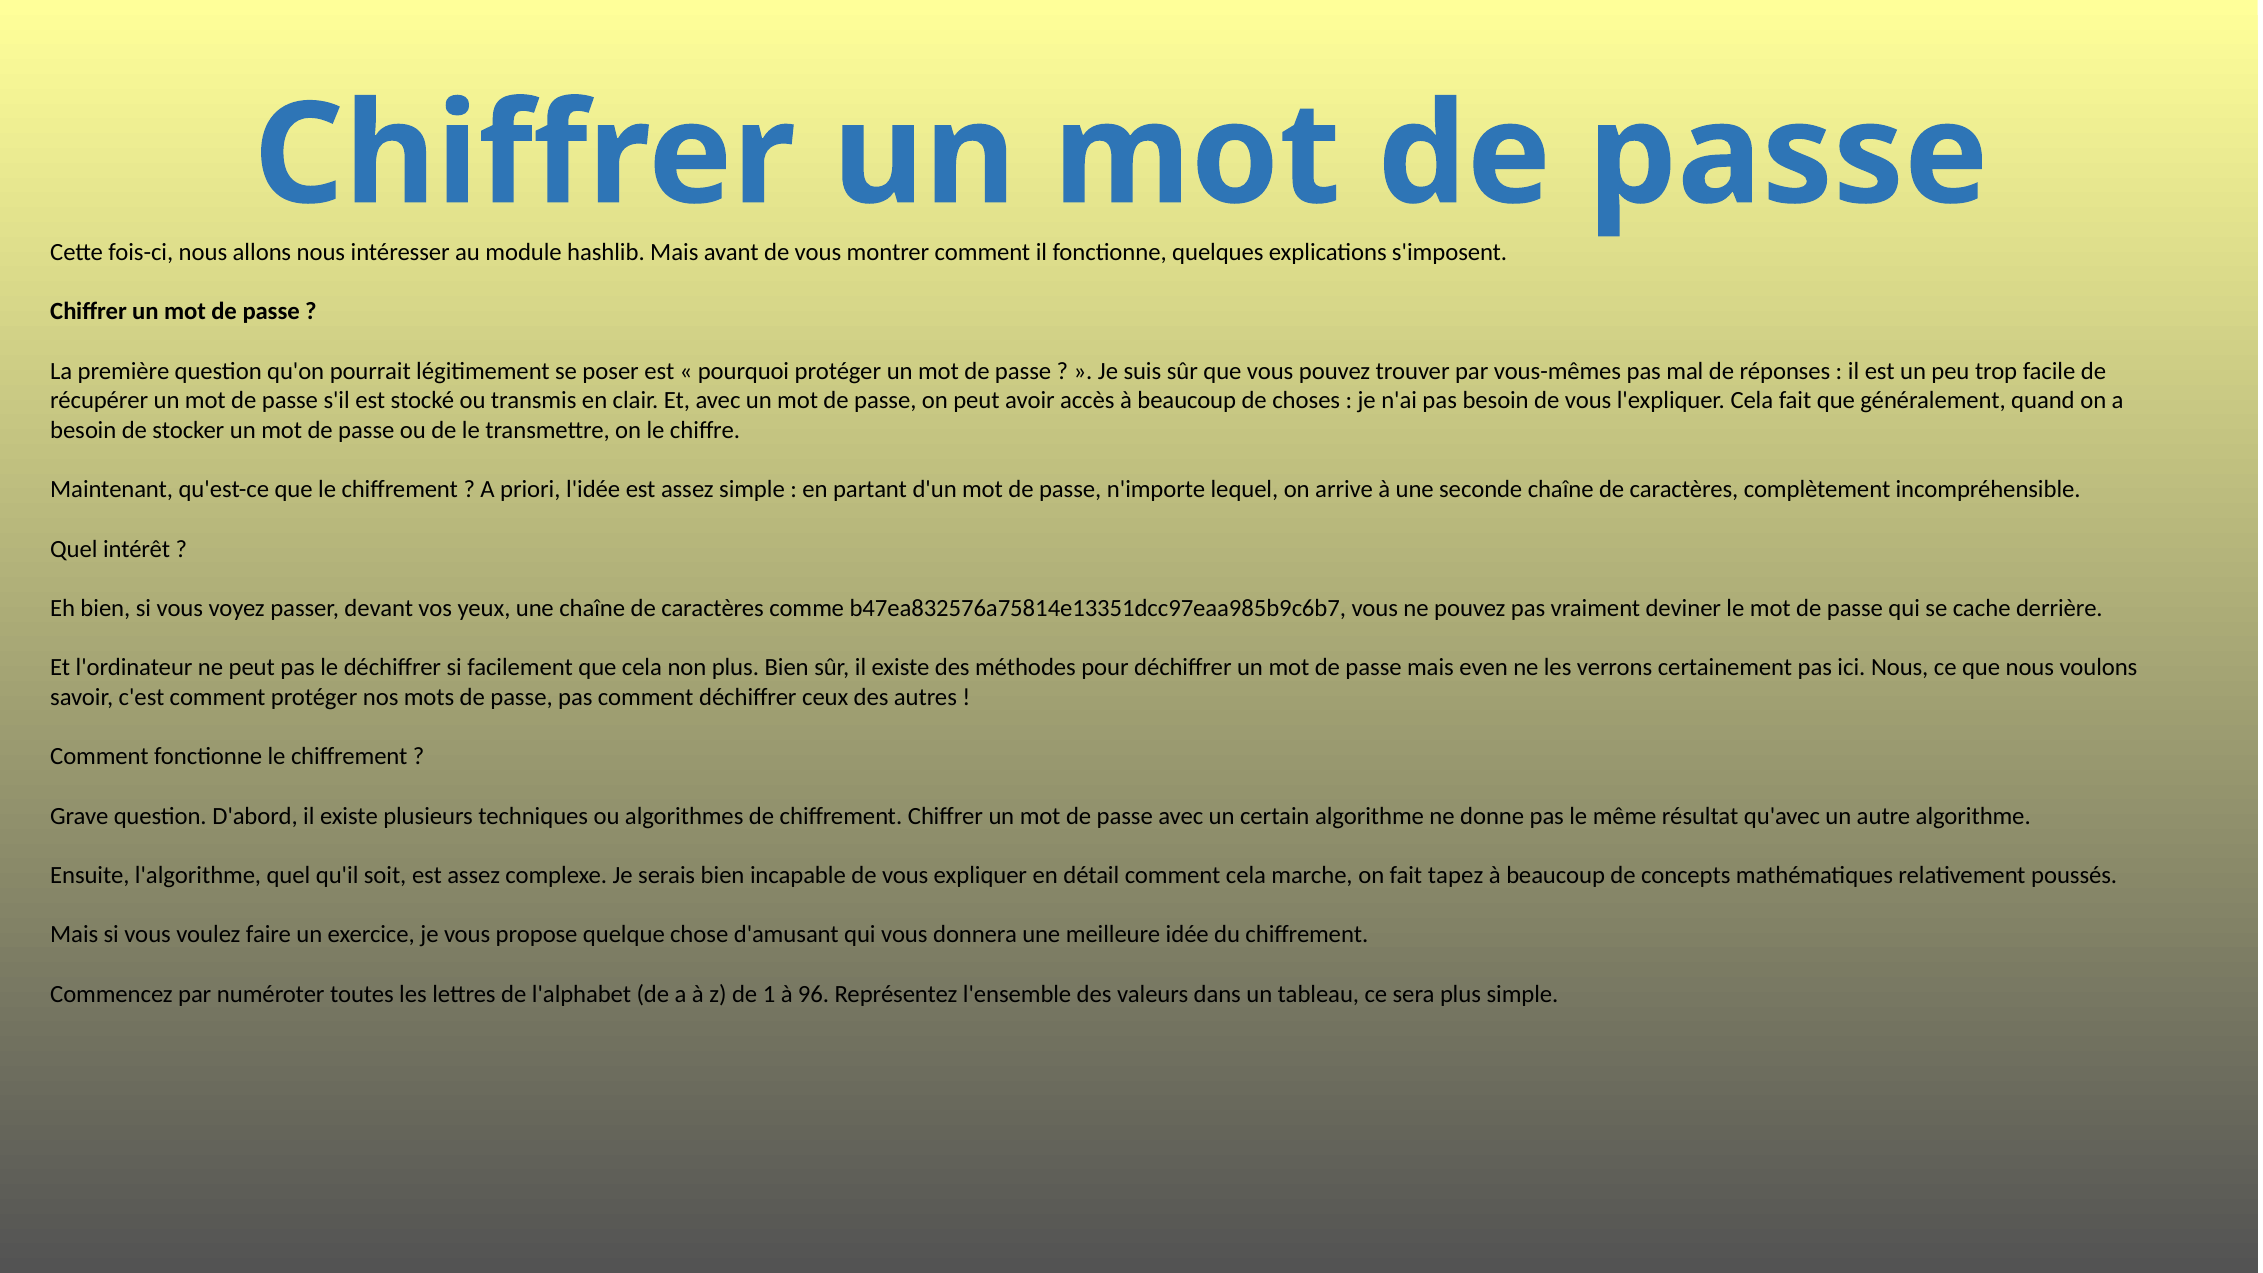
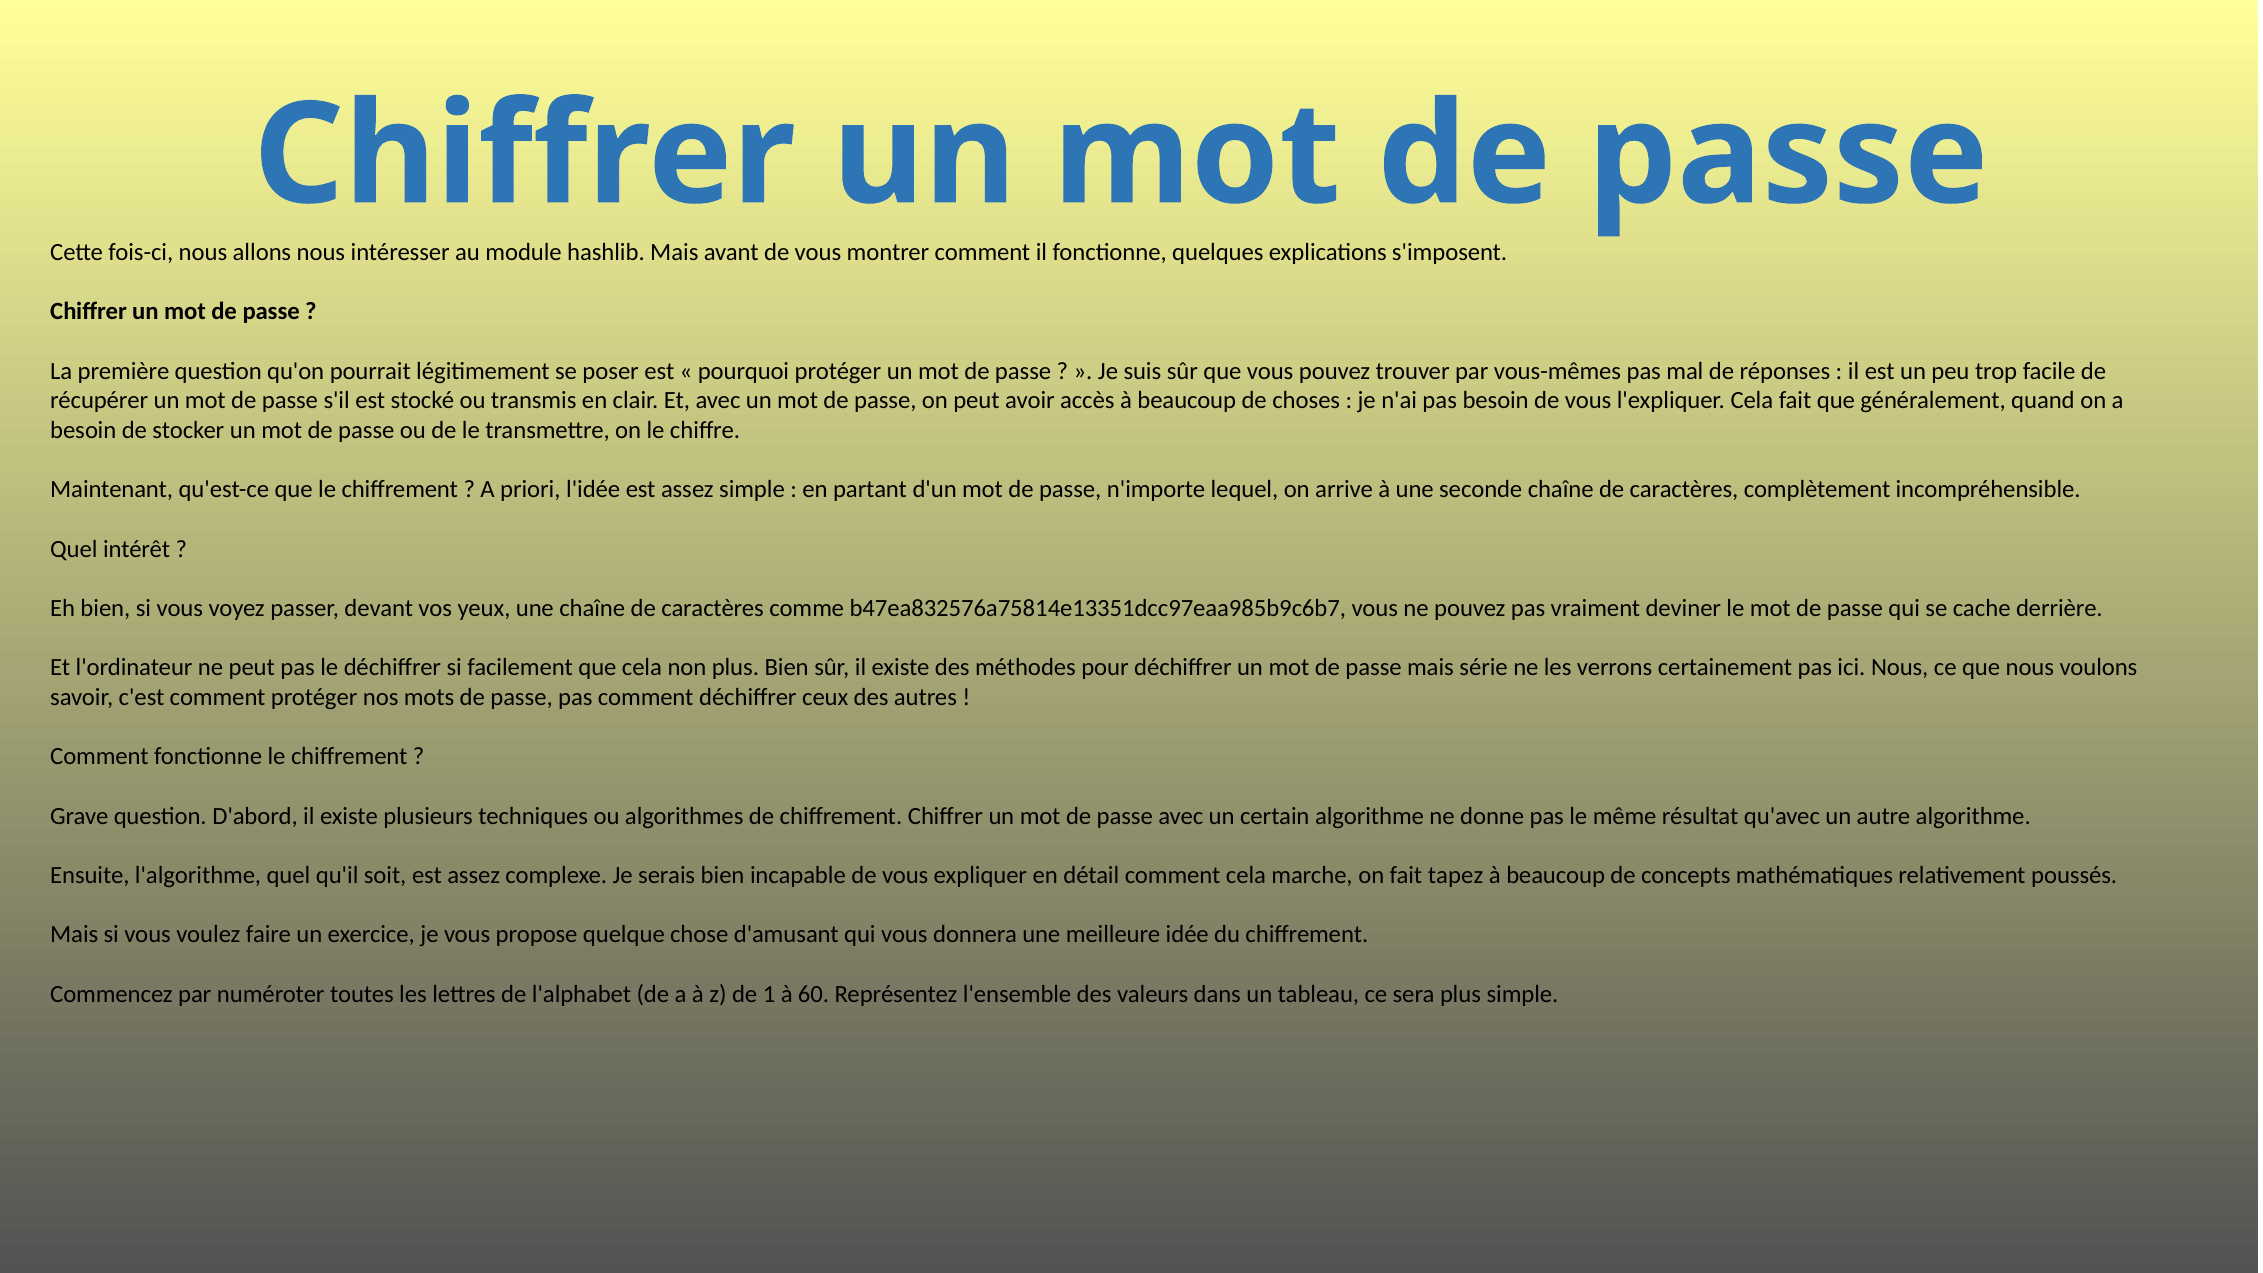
even: even -> série (1484, 668)
96: 96 -> 60 (814, 994)
